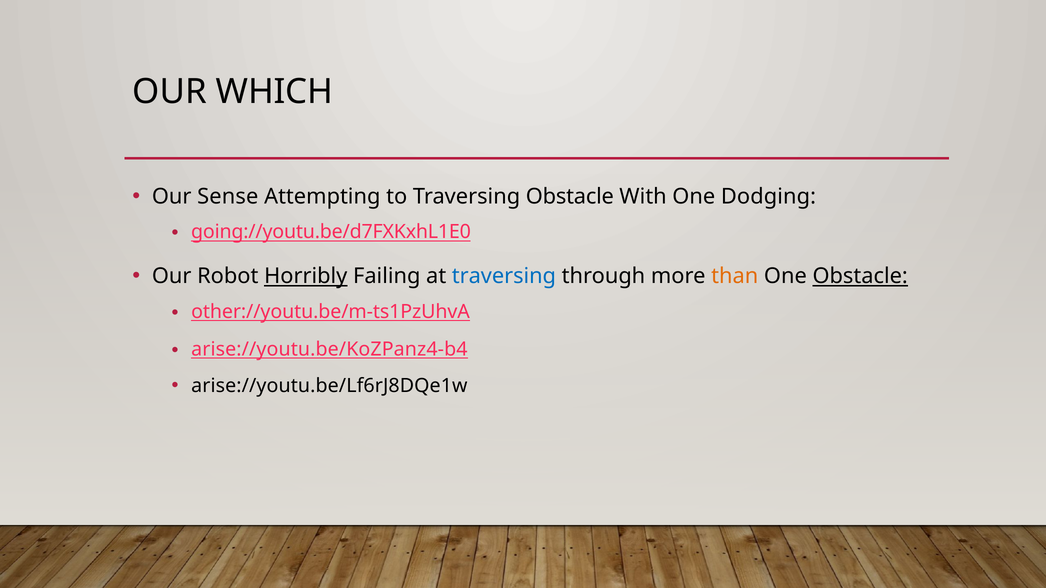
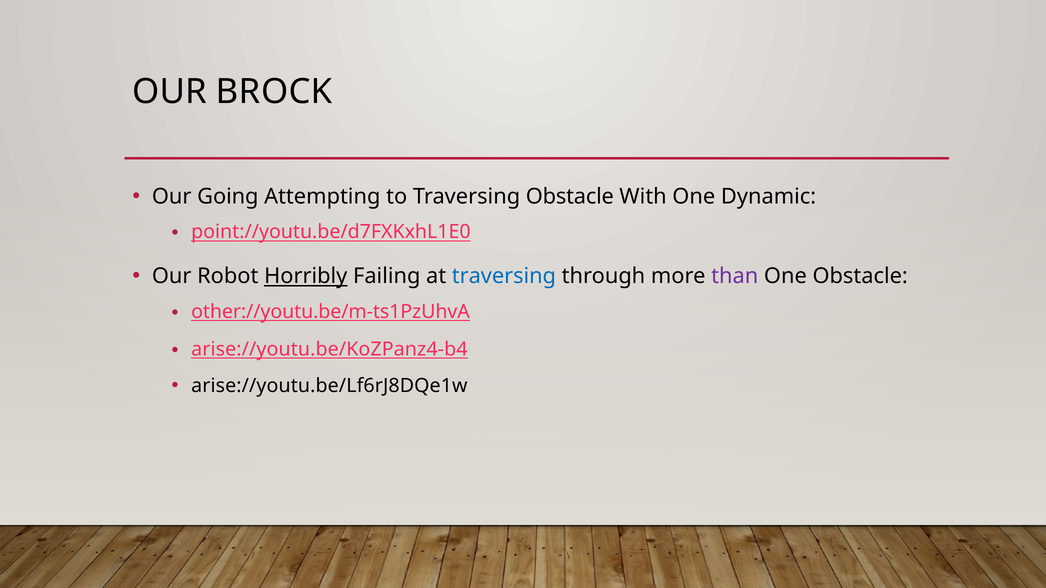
WHICH: WHICH -> BROCK (274, 92)
Sense: Sense -> Going (228, 197)
Dodging: Dodging -> Dynamic (769, 197)
going://youtu.be/d7FXKxhL1E0: going://youtu.be/d7FXKxhL1E0 -> point://youtu.be/d7FXKxhL1E0 (331, 232)
than colour: orange -> purple (735, 276)
Obstacle underline: present -> none (860, 276)
